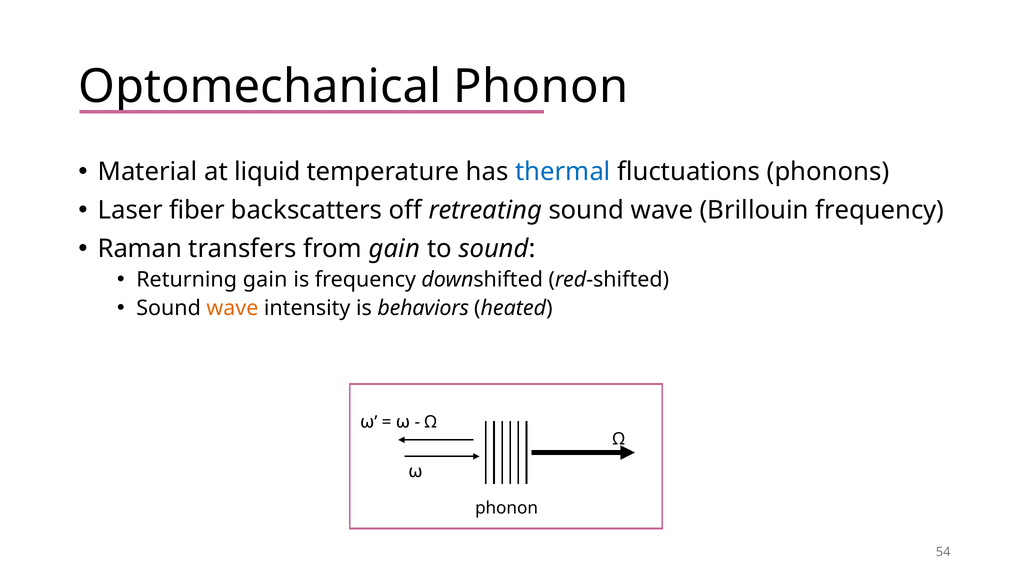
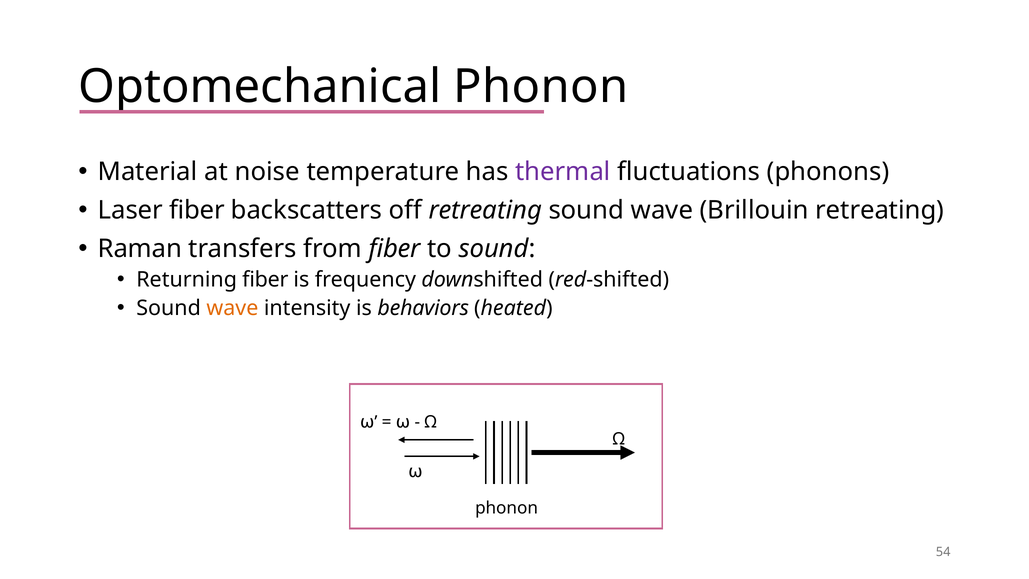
liquid: liquid -> noise (267, 172)
thermal colour: blue -> purple (563, 172)
Brillouin frequency: frequency -> retreating (880, 210)
from gain: gain -> fiber (395, 249)
Returning gain: gain -> fiber (265, 279)
